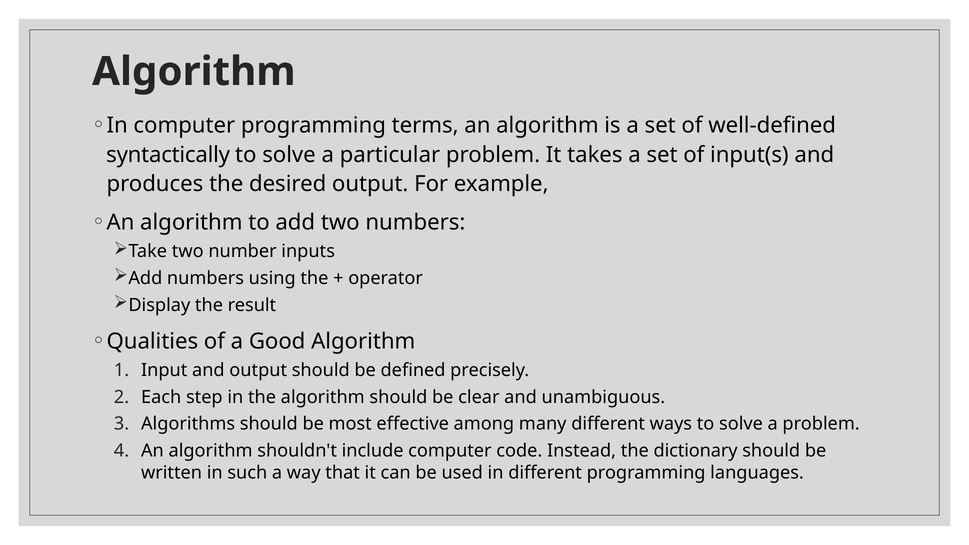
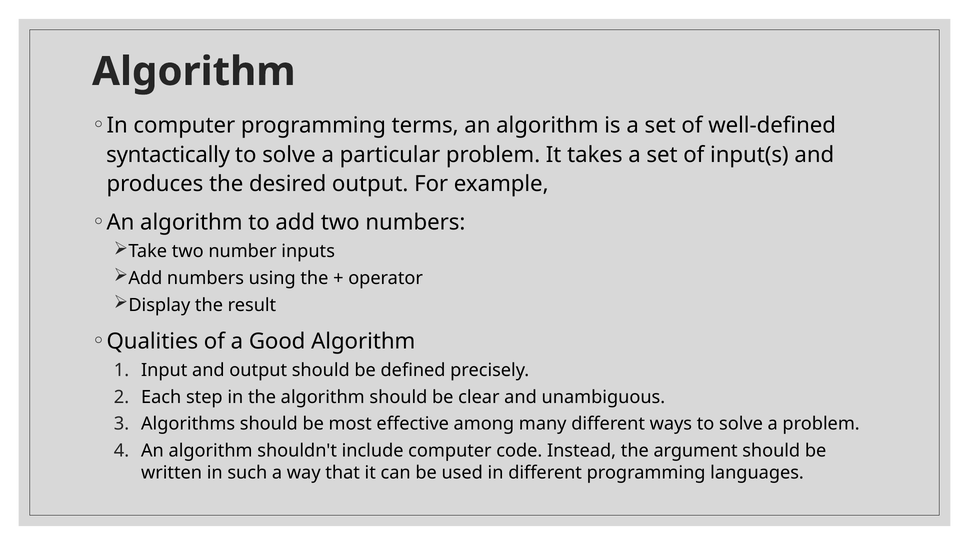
dictionary: dictionary -> argument (696, 451)
